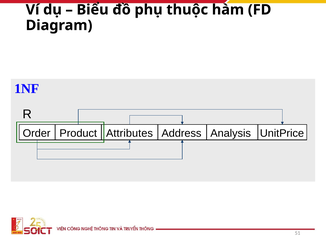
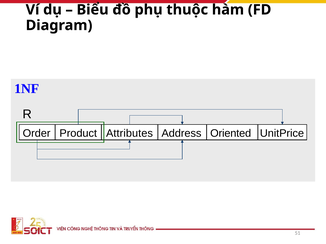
Analysis: Analysis -> Oriented (231, 134)
